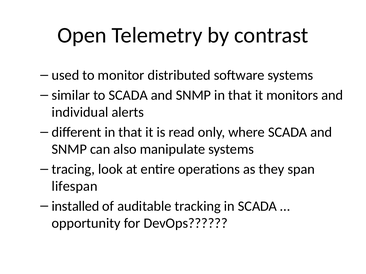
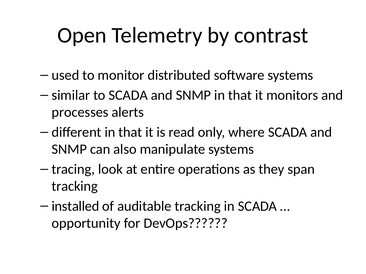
individual: individual -> processes (80, 112)
lifespan: lifespan -> tracking (75, 187)
